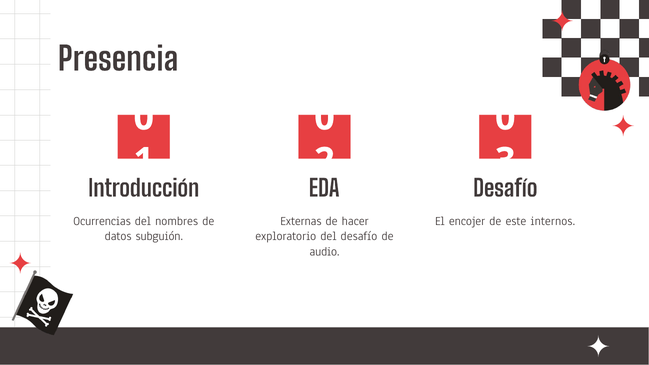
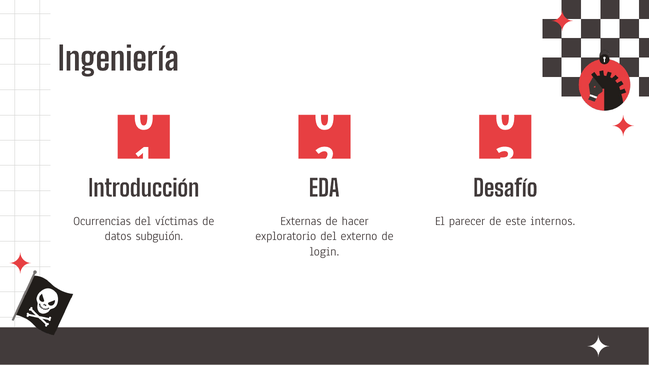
Presencia: Presencia -> Ingeniería (118, 60)
nombres: nombres -> víctimas (177, 221)
encojer: encojer -> parecer (467, 221)
del desafío: desafío -> externo (359, 236)
audio: audio -> login (324, 251)
